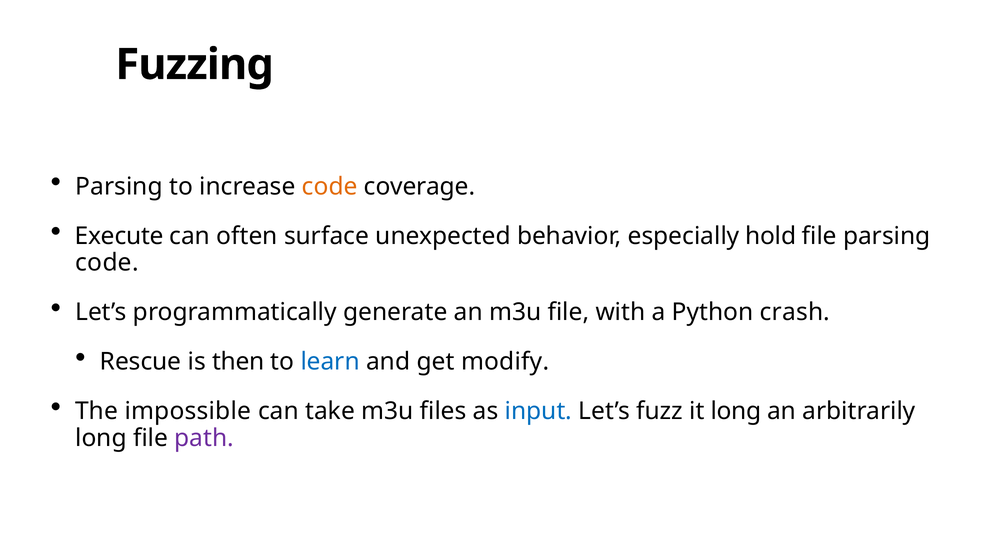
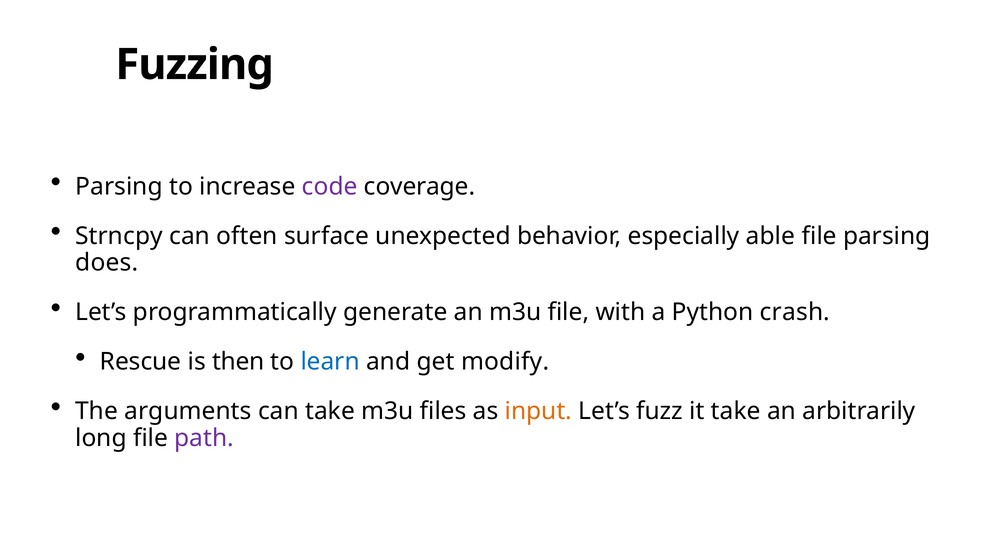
code colour: orange -> purple (330, 186)
Execute: Execute -> Strncpy (119, 236)
hold: hold -> able (771, 236)
code: code -> does (107, 263)
impossible: impossible -> arguments (188, 411)
input colour: blue -> orange (538, 411)
it long: long -> take (736, 411)
